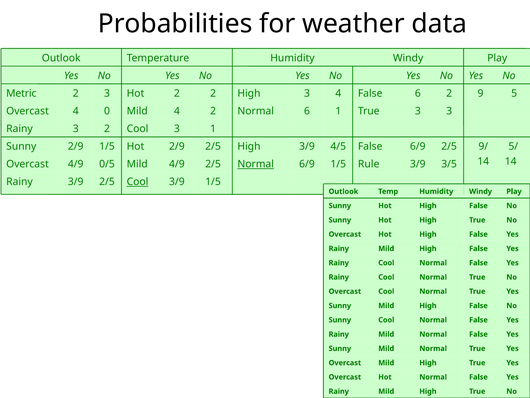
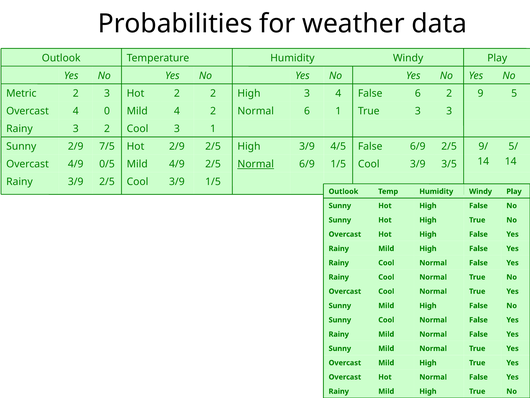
1/5: 1/5 -> 7/5 (107, 146)
Rule: Rule -> Cool (369, 164)
Cool underline: present -> none (138, 182)
